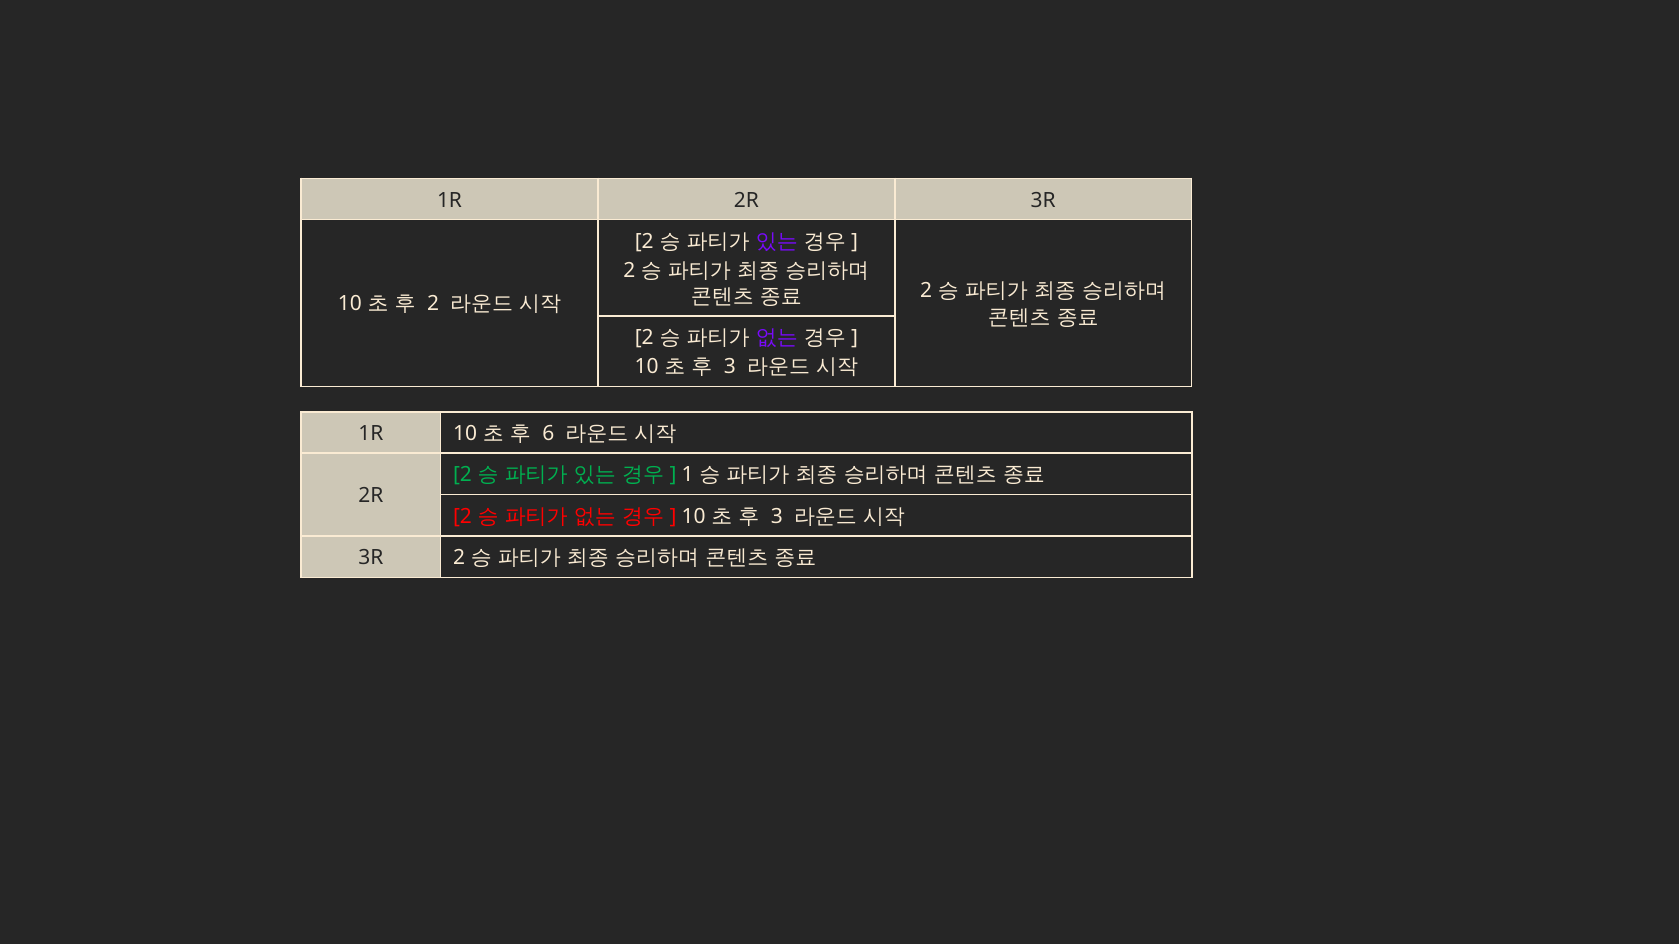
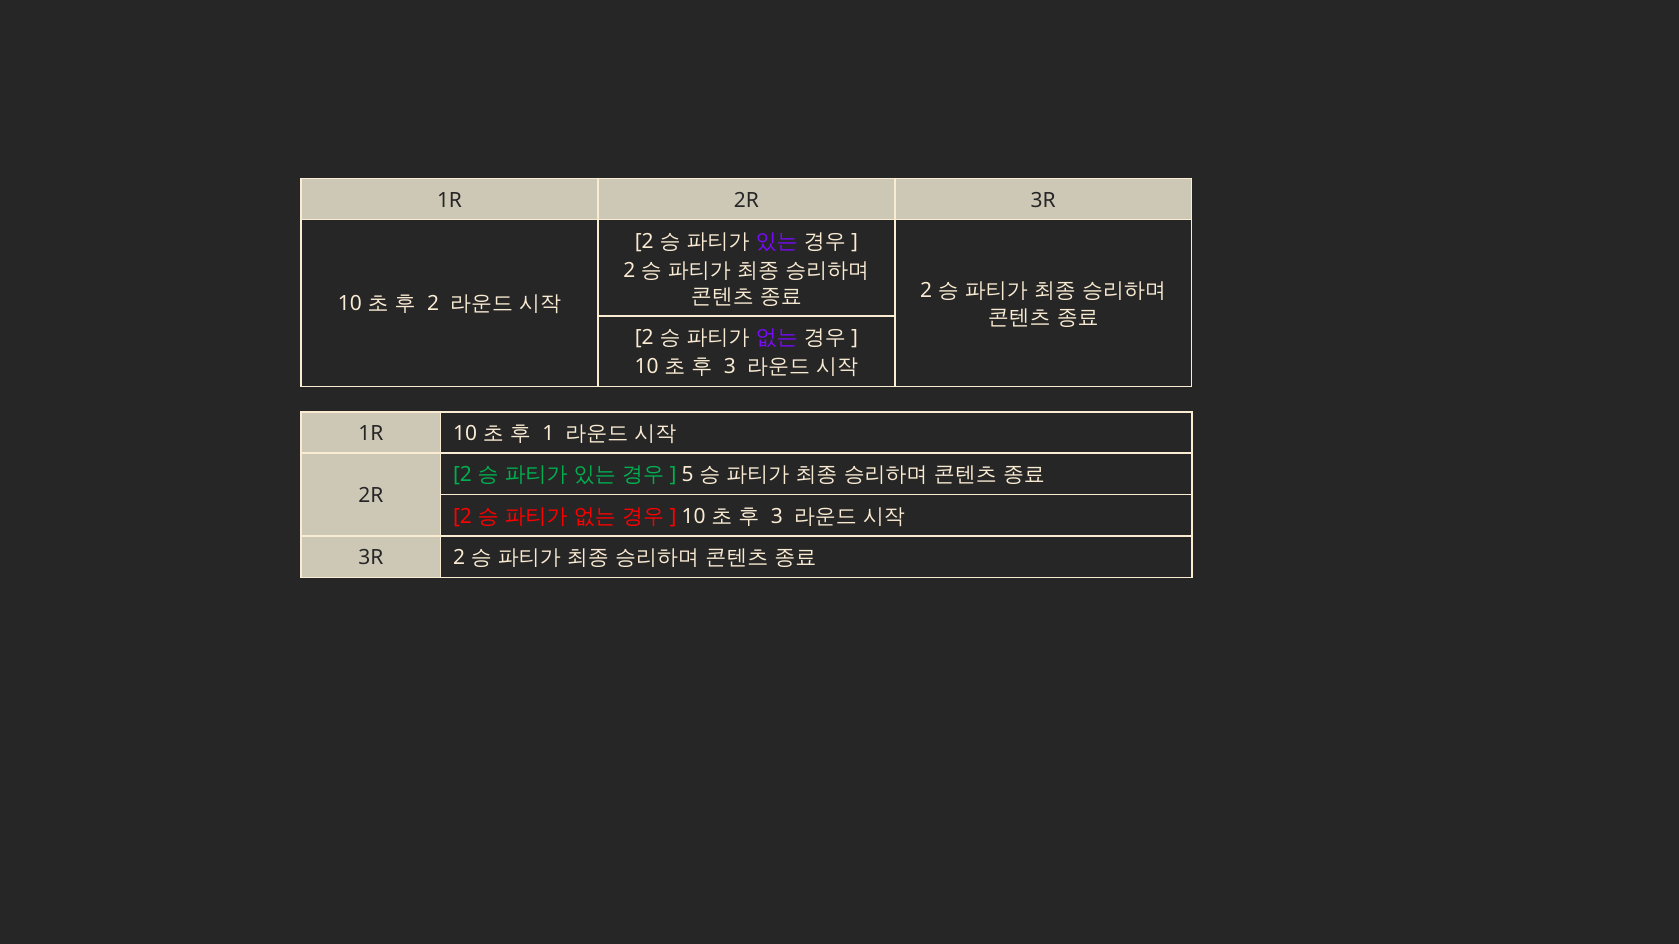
6: 6 -> 1 (548, 434)
1: 1 -> 5 (688, 475)
